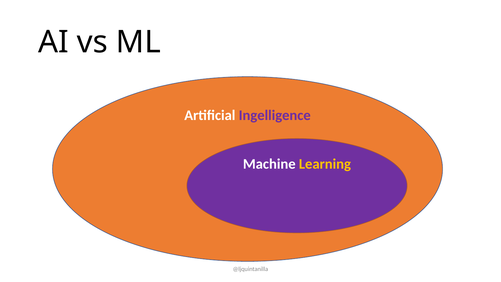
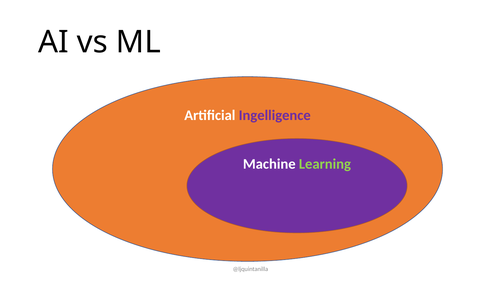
Learning colour: yellow -> light green (325, 164)
